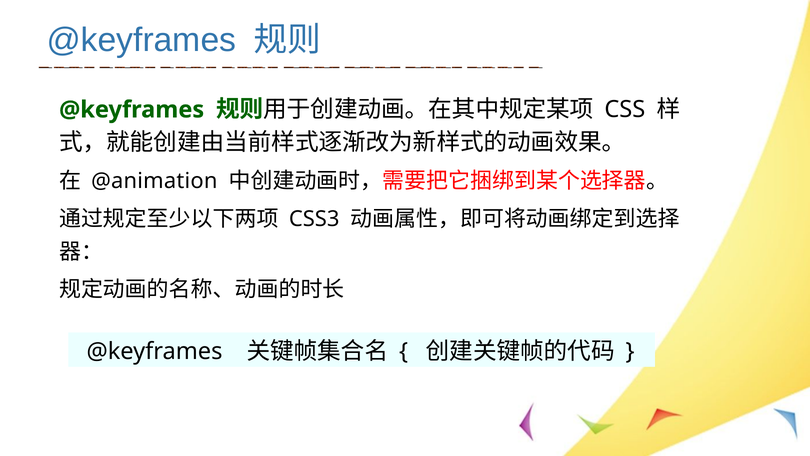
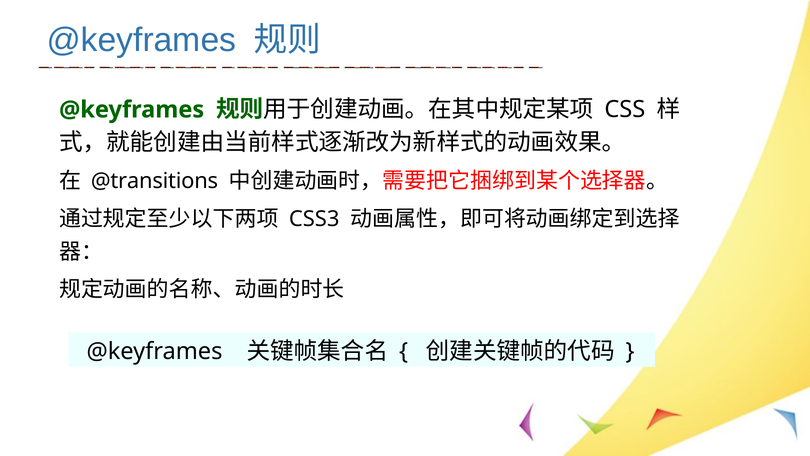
@animation: @animation -> @transitions (155, 181)
